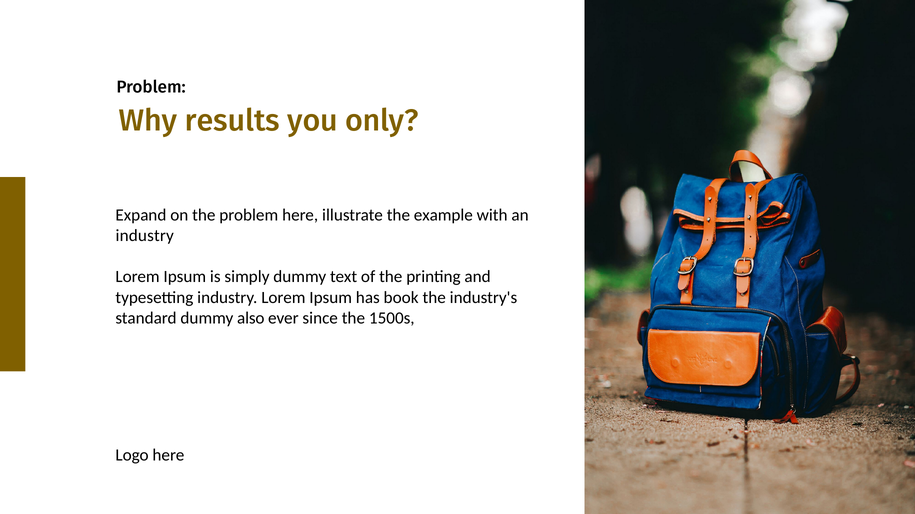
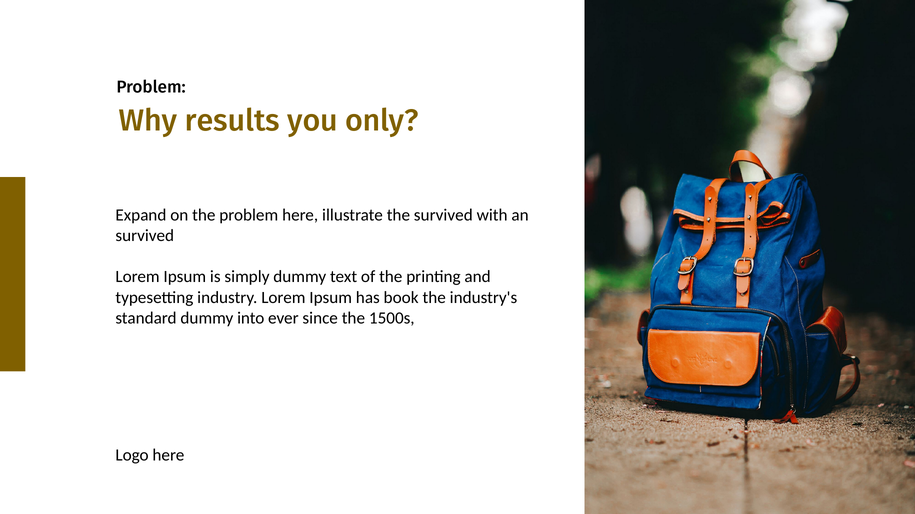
the example: example -> survived (443, 215)
industry: industry -> survived (145, 236)
also: also -> into (251, 318)
